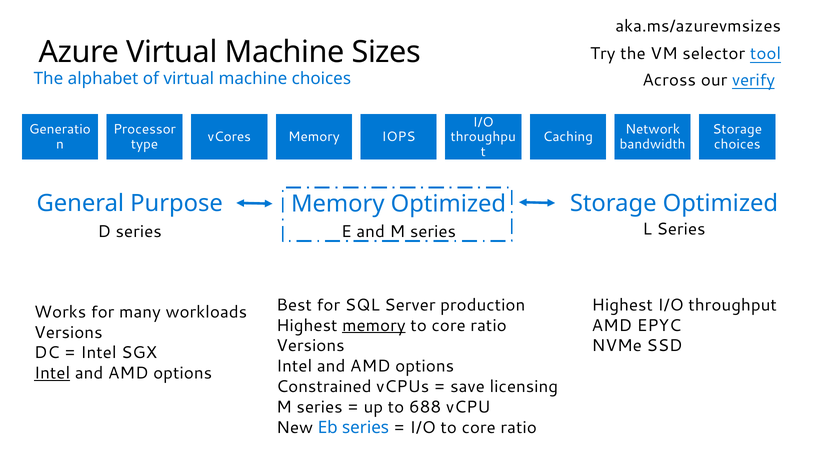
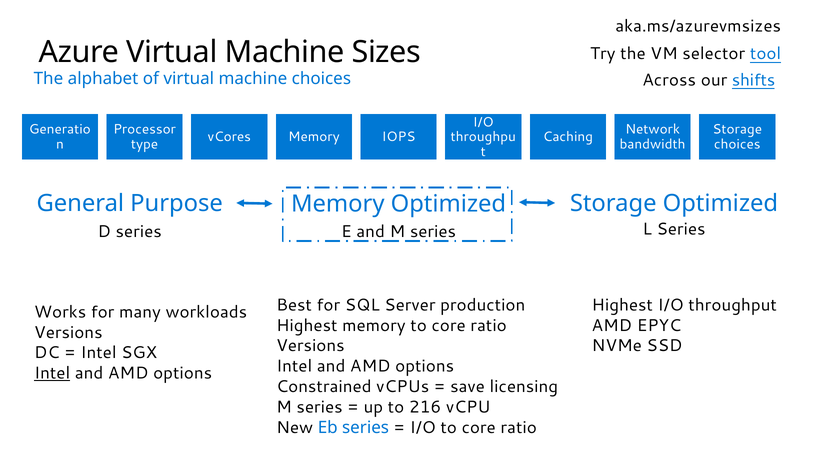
verify: verify -> shifts (754, 80)
memory underline: present -> none (374, 325)
688: 688 -> 216 (425, 407)
